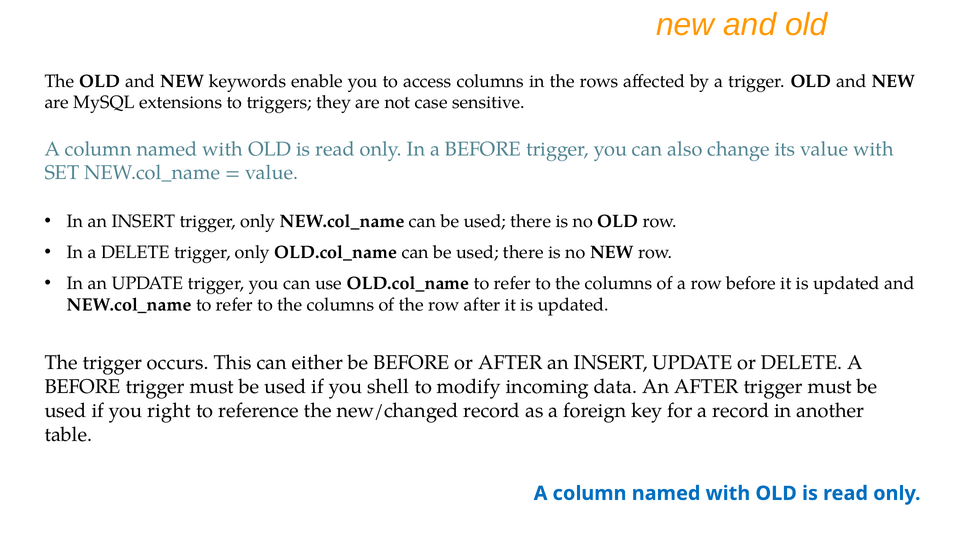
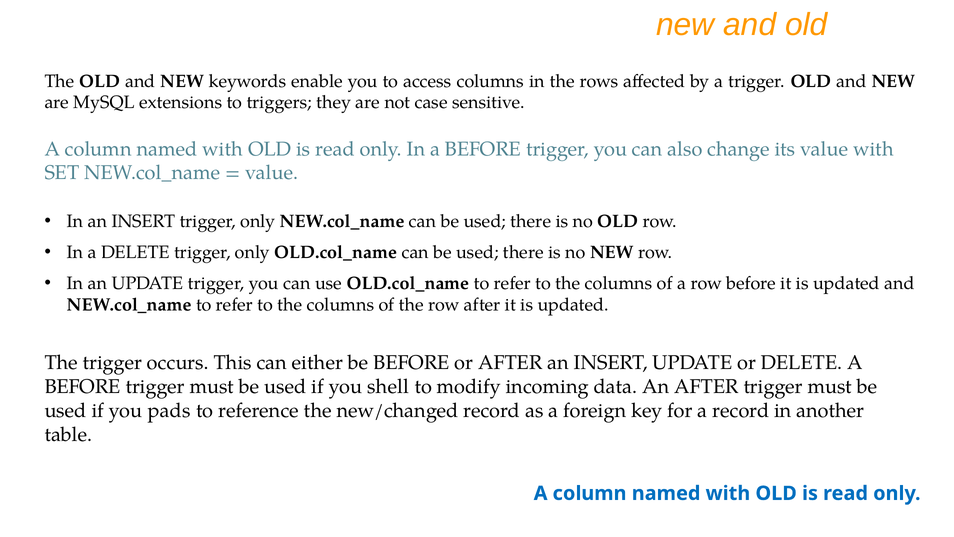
right: right -> pads (169, 410)
